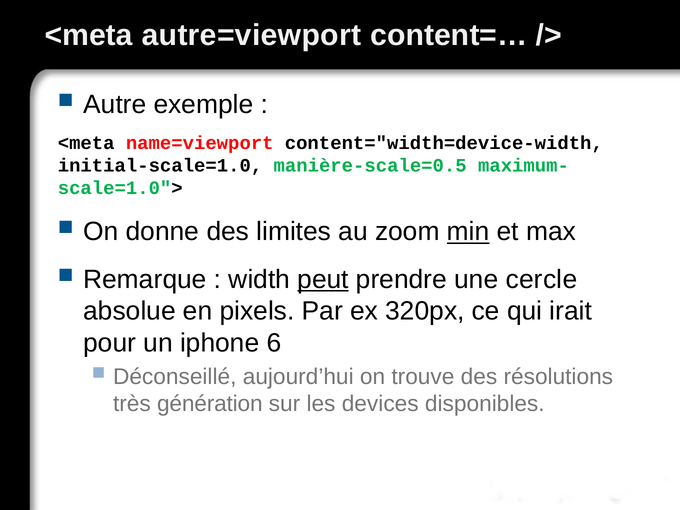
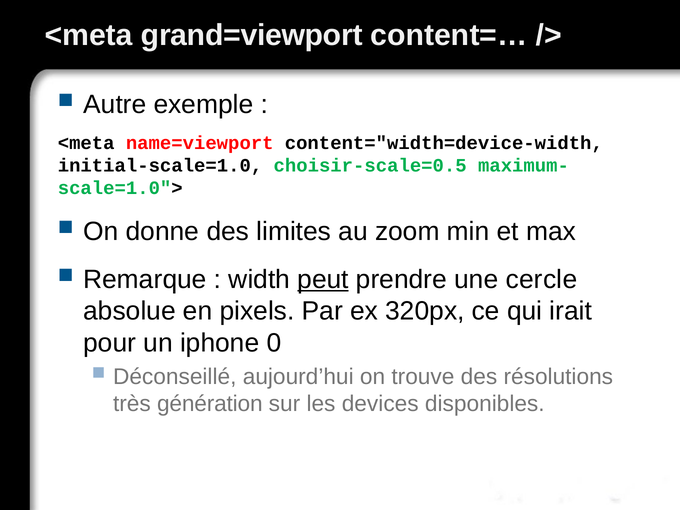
autre=viewport: autre=viewport -> grand=viewport (252, 35)
manière-scale=0.5: manière-scale=0.5 -> choisir-scale=0.5 (370, 165)
min underline: present -> none (468, 232)
6: 6 -> 0 (274, 343)
